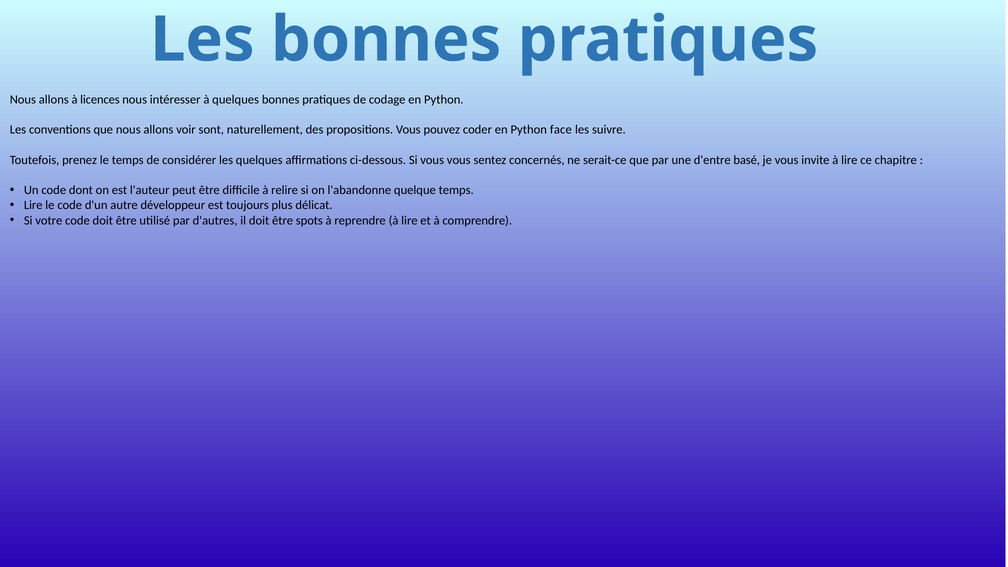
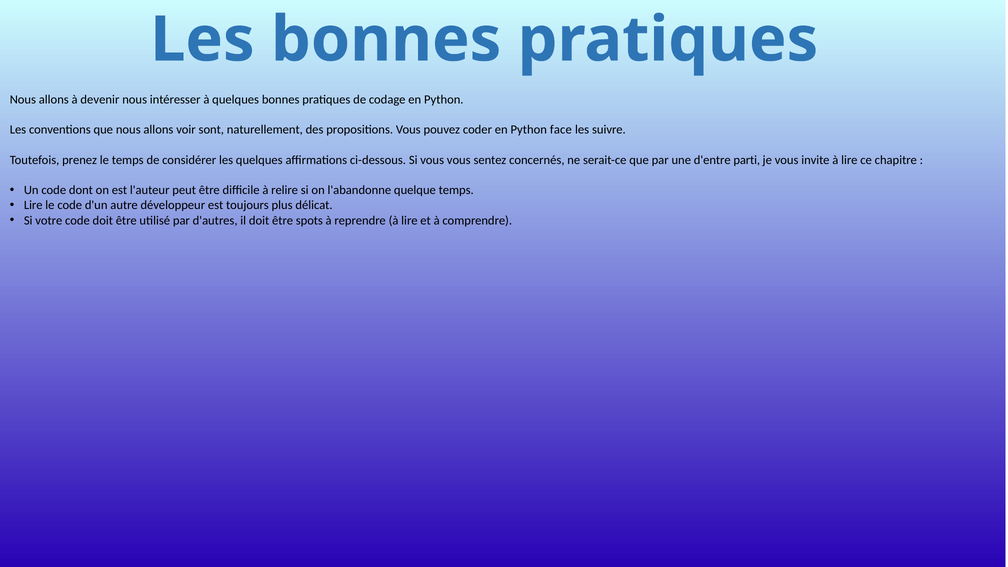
licences: licences -> devenir (100, 99)
basé: basé -> parti (747, 160)
